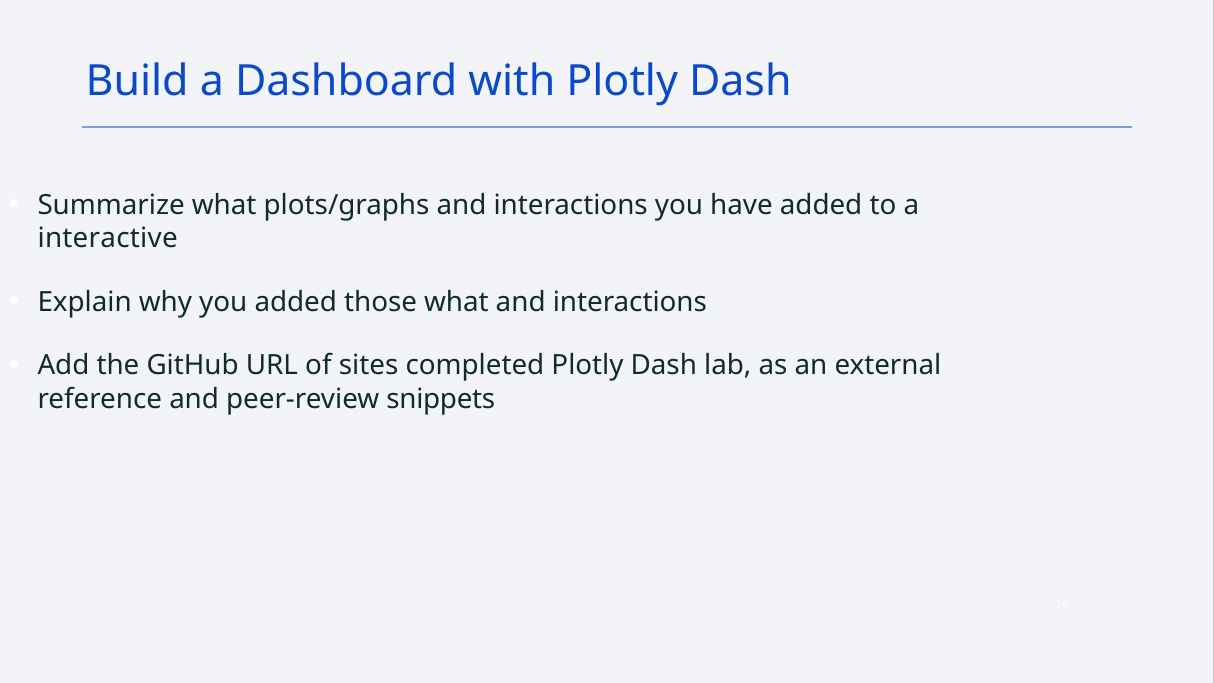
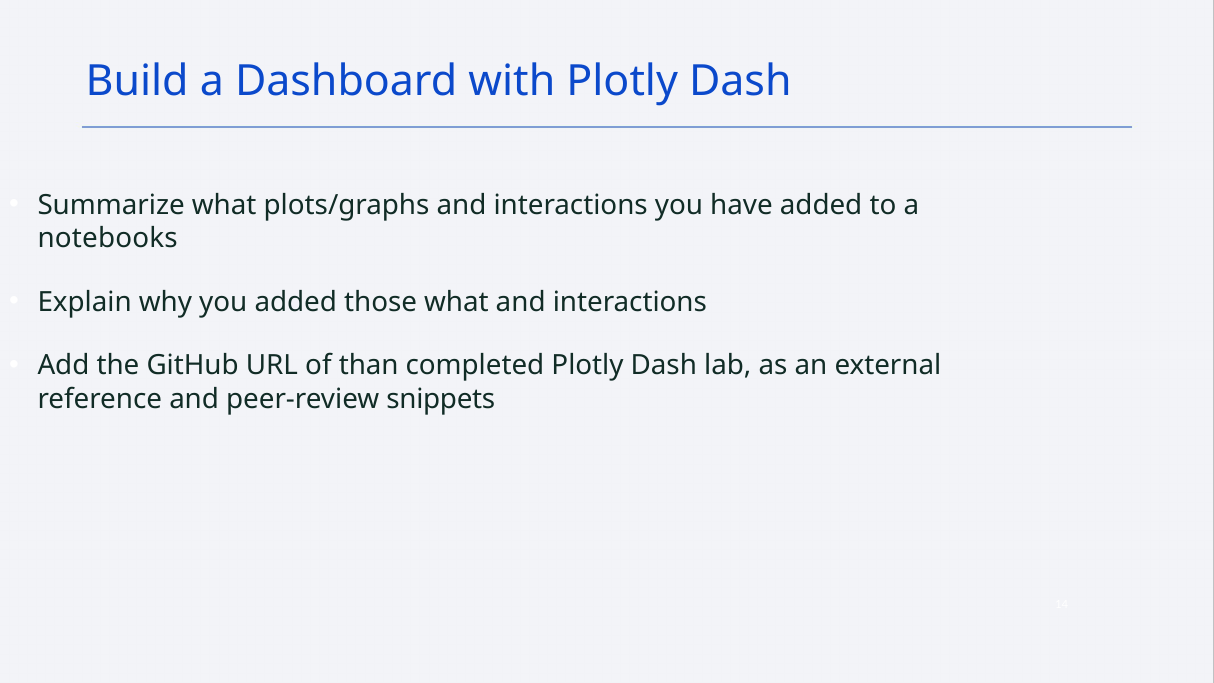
interactive: interactive -> notebooks (108, 238)
sites: sites -> than (369, 366)
